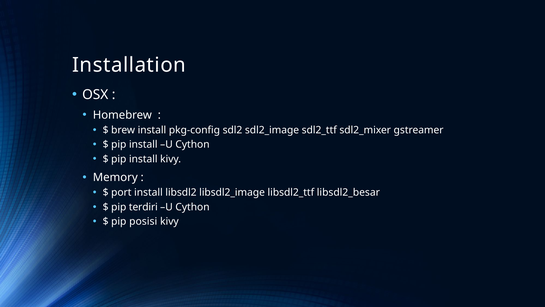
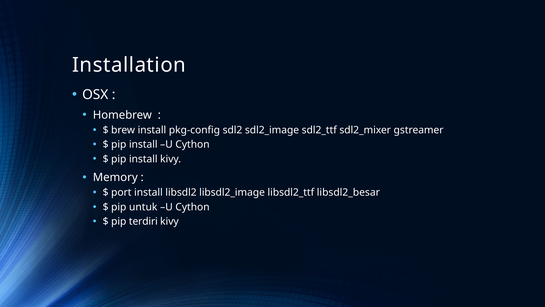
terdiri: terdiri -> untuk (143, 207)
posisi: posisi -> terdiri (143, 221)
